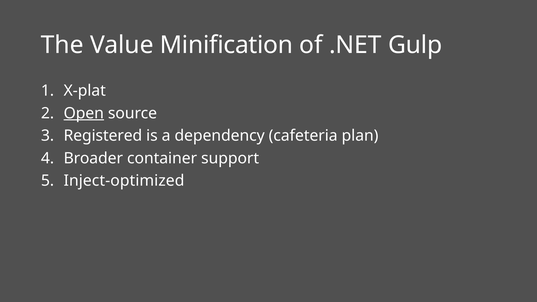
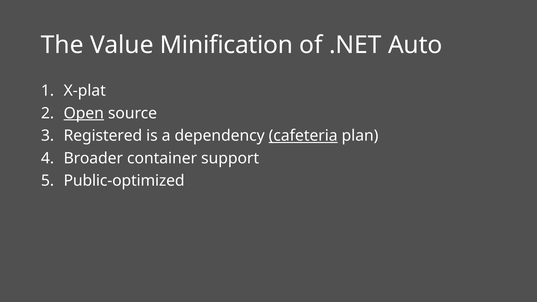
Gulp: Gulp -> Auto (415, 45)
cafeteria underline: none -> present (303, 136)
Inject-optimized: Inject-optimized -> Public-optimized (124, 181)
